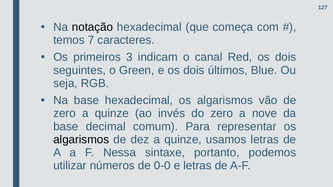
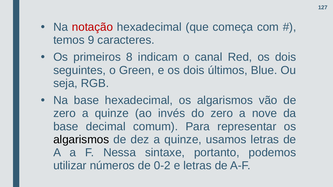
notação colour: black -> red (92, 27)
7: 7 -> 9 (91, 40)
3: 3 -> 8 (129, 57)
0-0: 0-0 -> 0-2 (162, 166)
